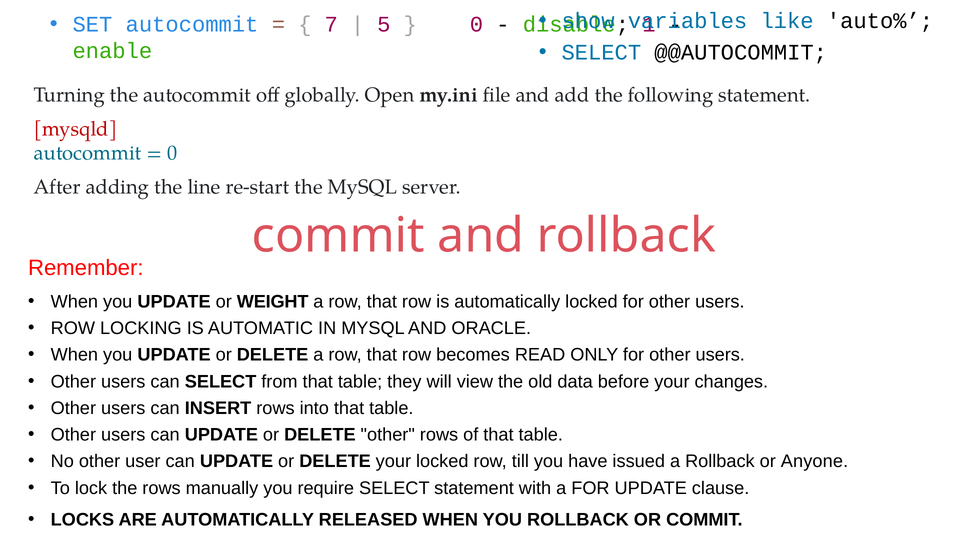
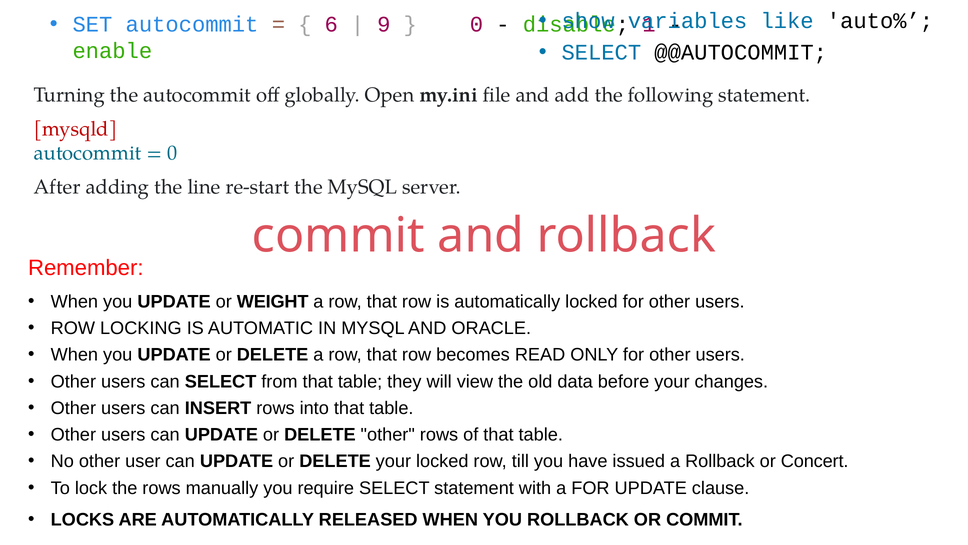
7: 7 -> 6 (331, 24)
5: 5 -> 9 (384, 24)
Anyone: Anyone -> Concert (815, 461)
